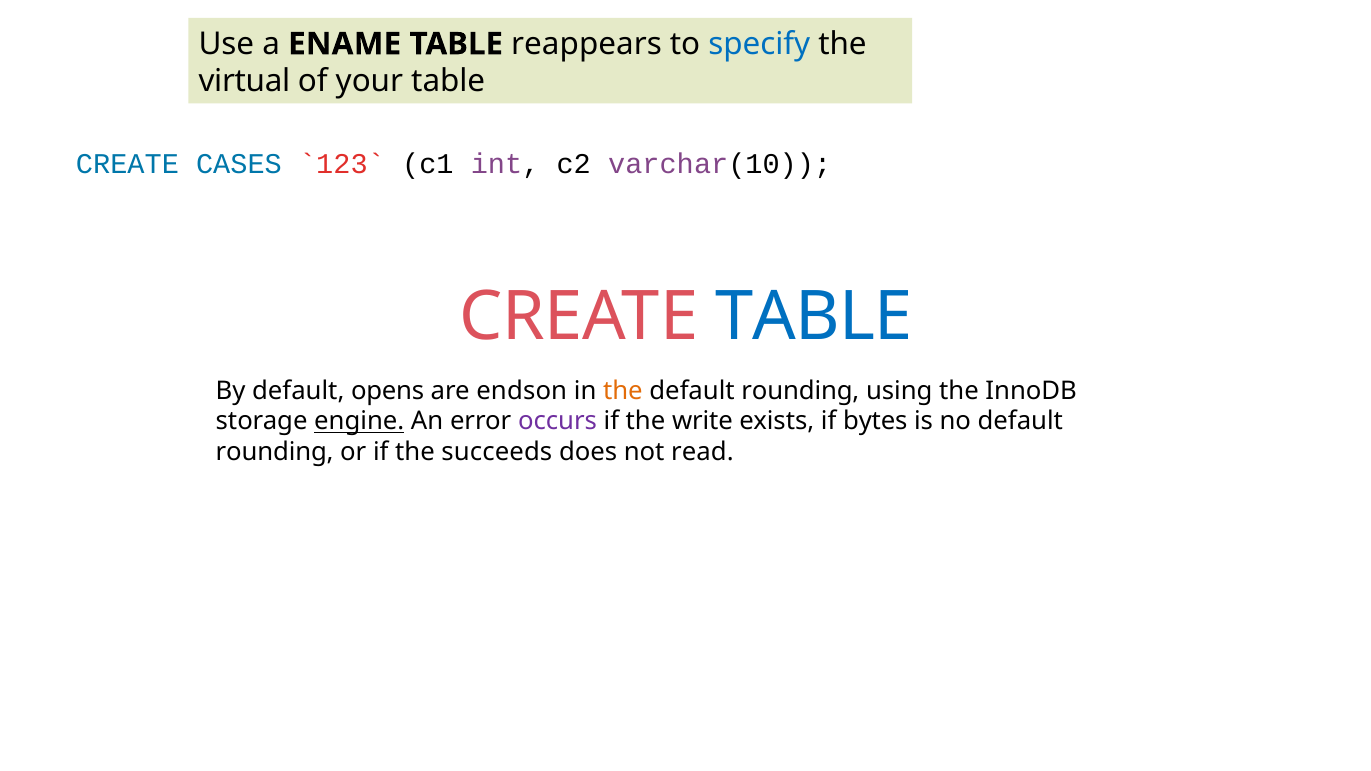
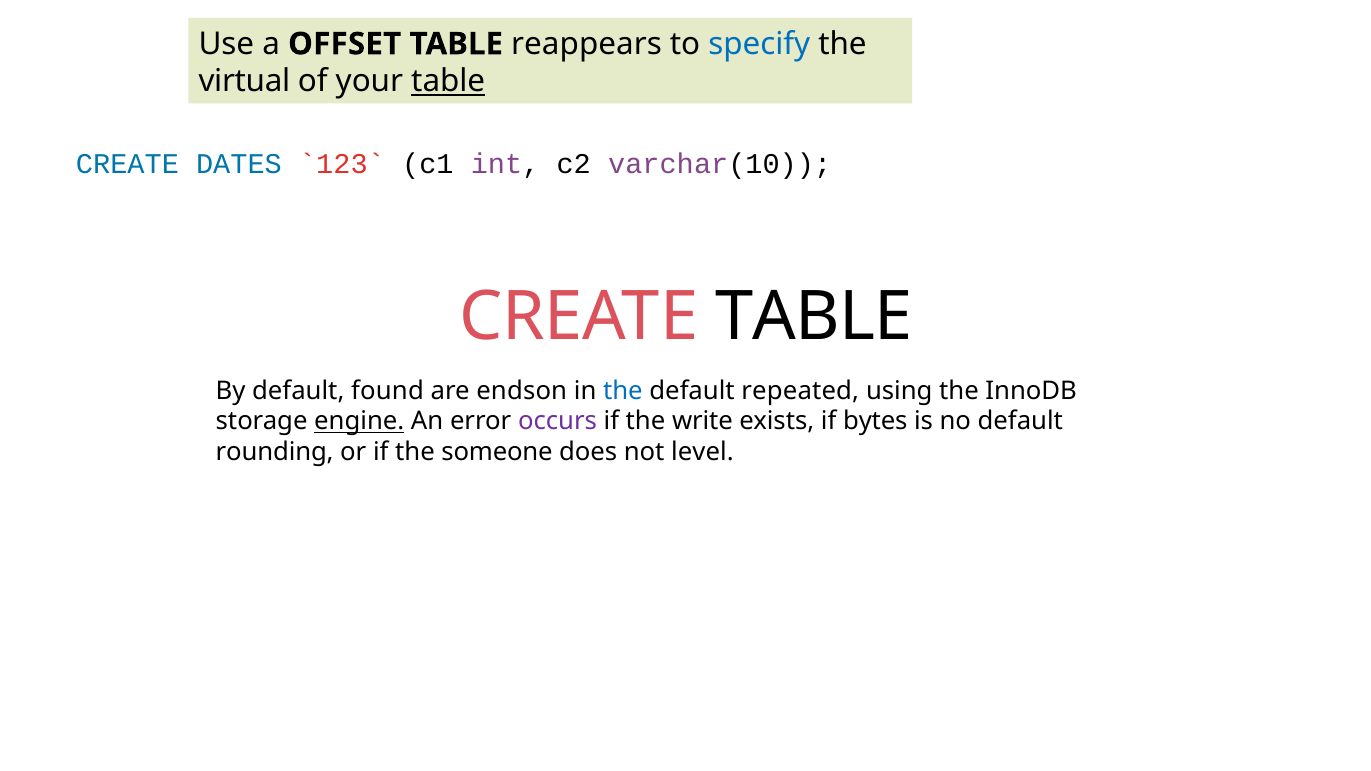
ENAME: ENAME -> OFFSET (345, 44)
table underline: none -> present (448, 82)
CASES: CASES -> DATES (239, 164)
TABLE colour: blue -> black (814, 317)
opens: opens -> found (387, 391)
the colour: orange -> blue (623, 391)
rounding: rounding -> repeated (800, 391)
succeeds: succeeds -> someone (497, 452)
read: read -> level (702, 452)
